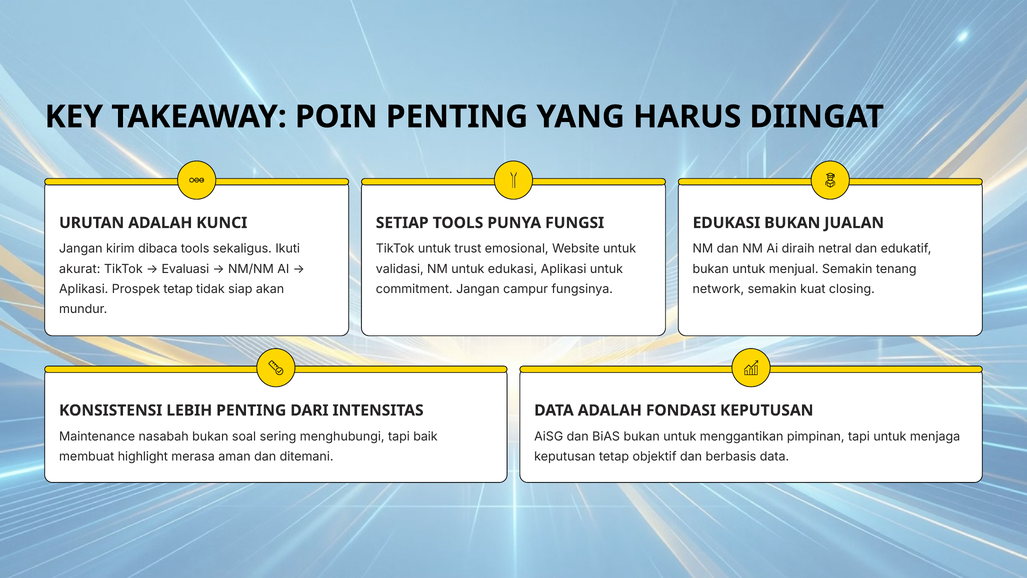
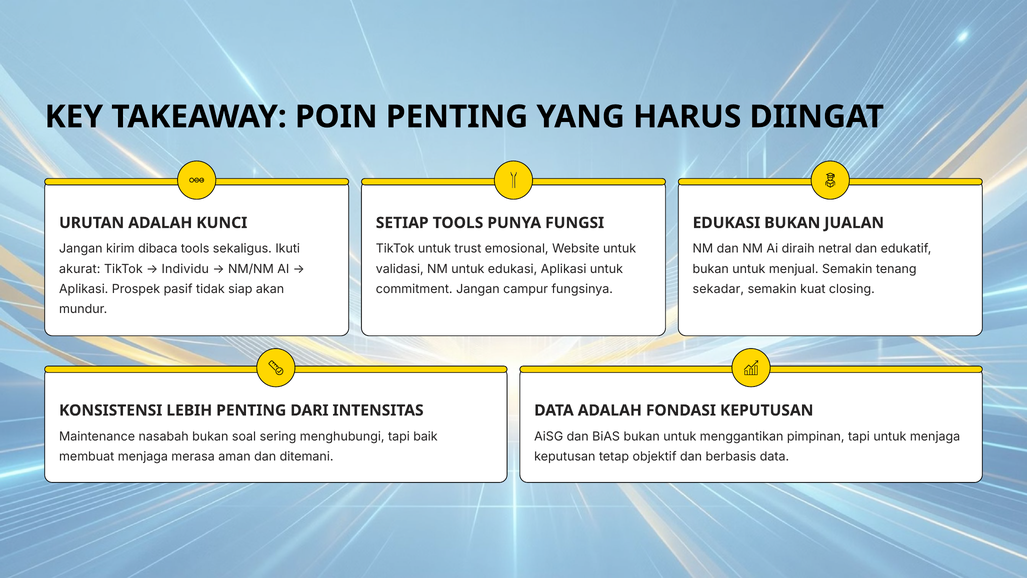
Evaluasi: Evaluasi -> Individu (185, 269)
Prospek tetap: tetap -> pasif (178, 289)
network: network -> sekadar (718, 289)
membuat highlight: highlight -> menjaga (143, 456)
